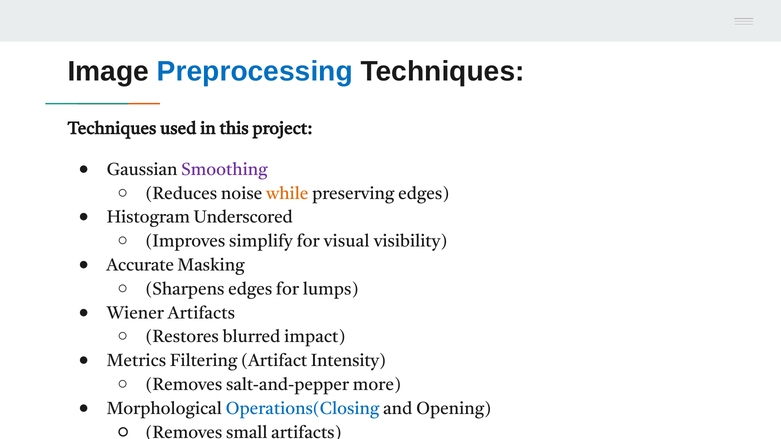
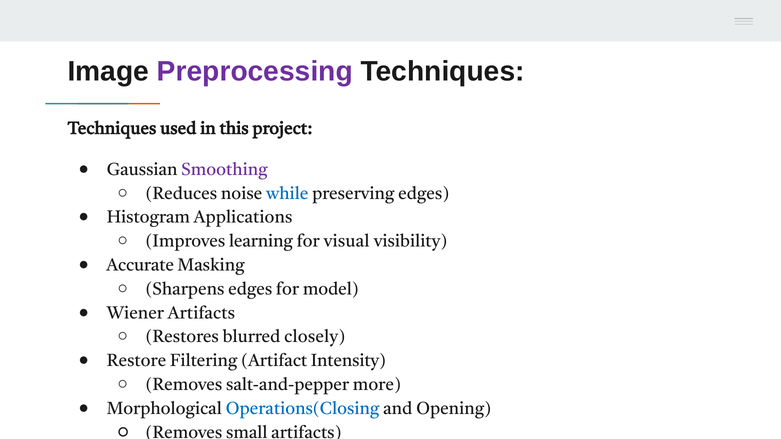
Preprocessing colour: blue -> purple (255, 72)
while colour: orange -> blue (287, 193)
Underscored: Underscored -> Applications (243, 217)
simplify: simplify -> learning (261, 241)
lumps: lumps -> model (331, 289)
impact: impact -> closely (315, 337)
Metrics: Metrics -> Restore (136, 361)
